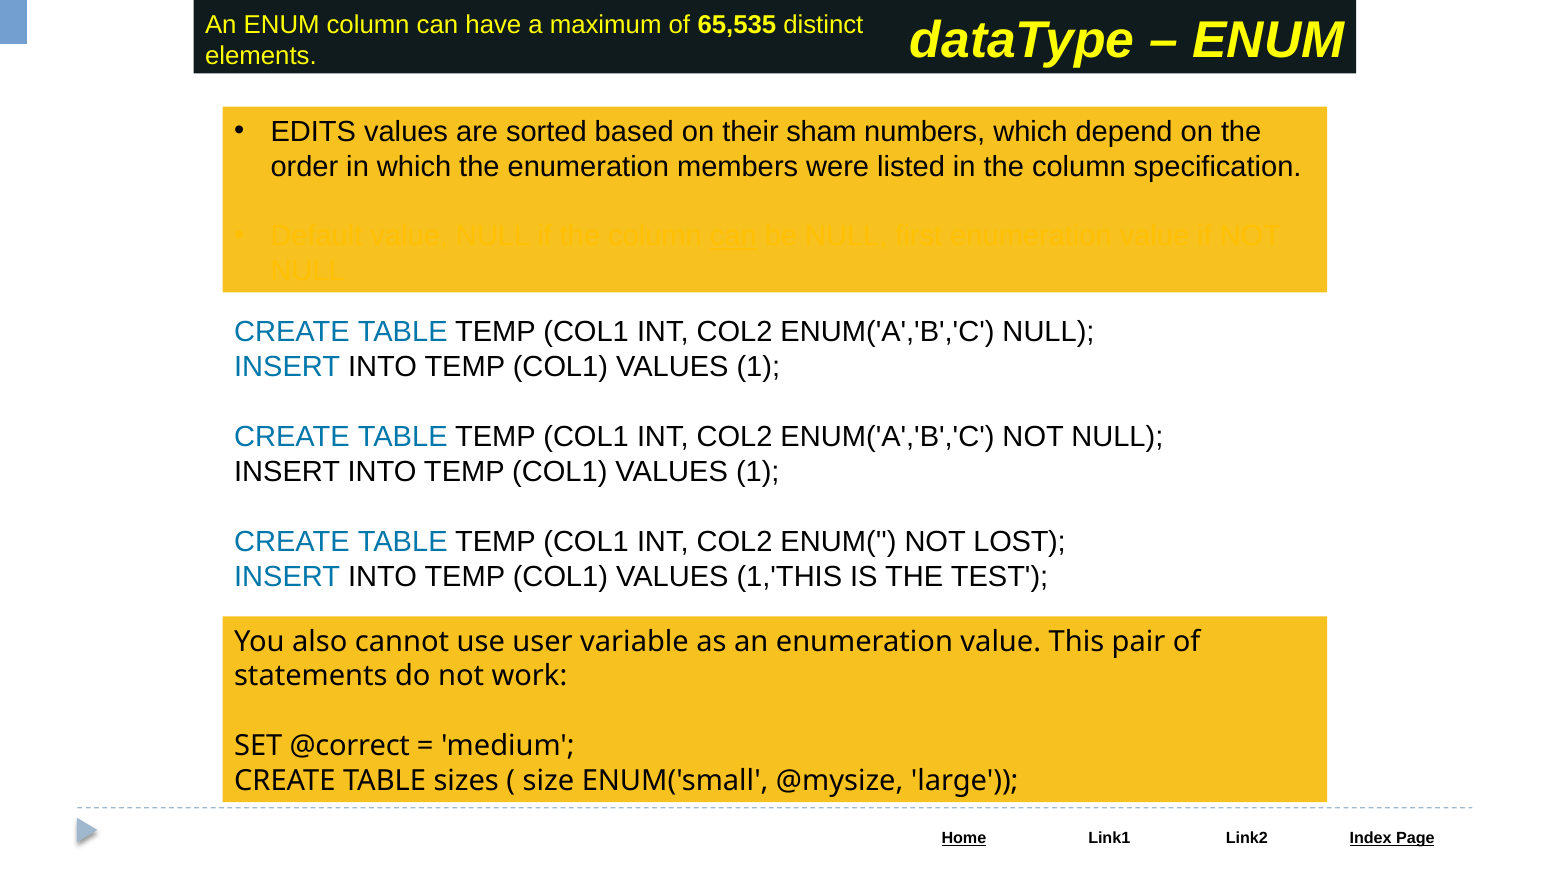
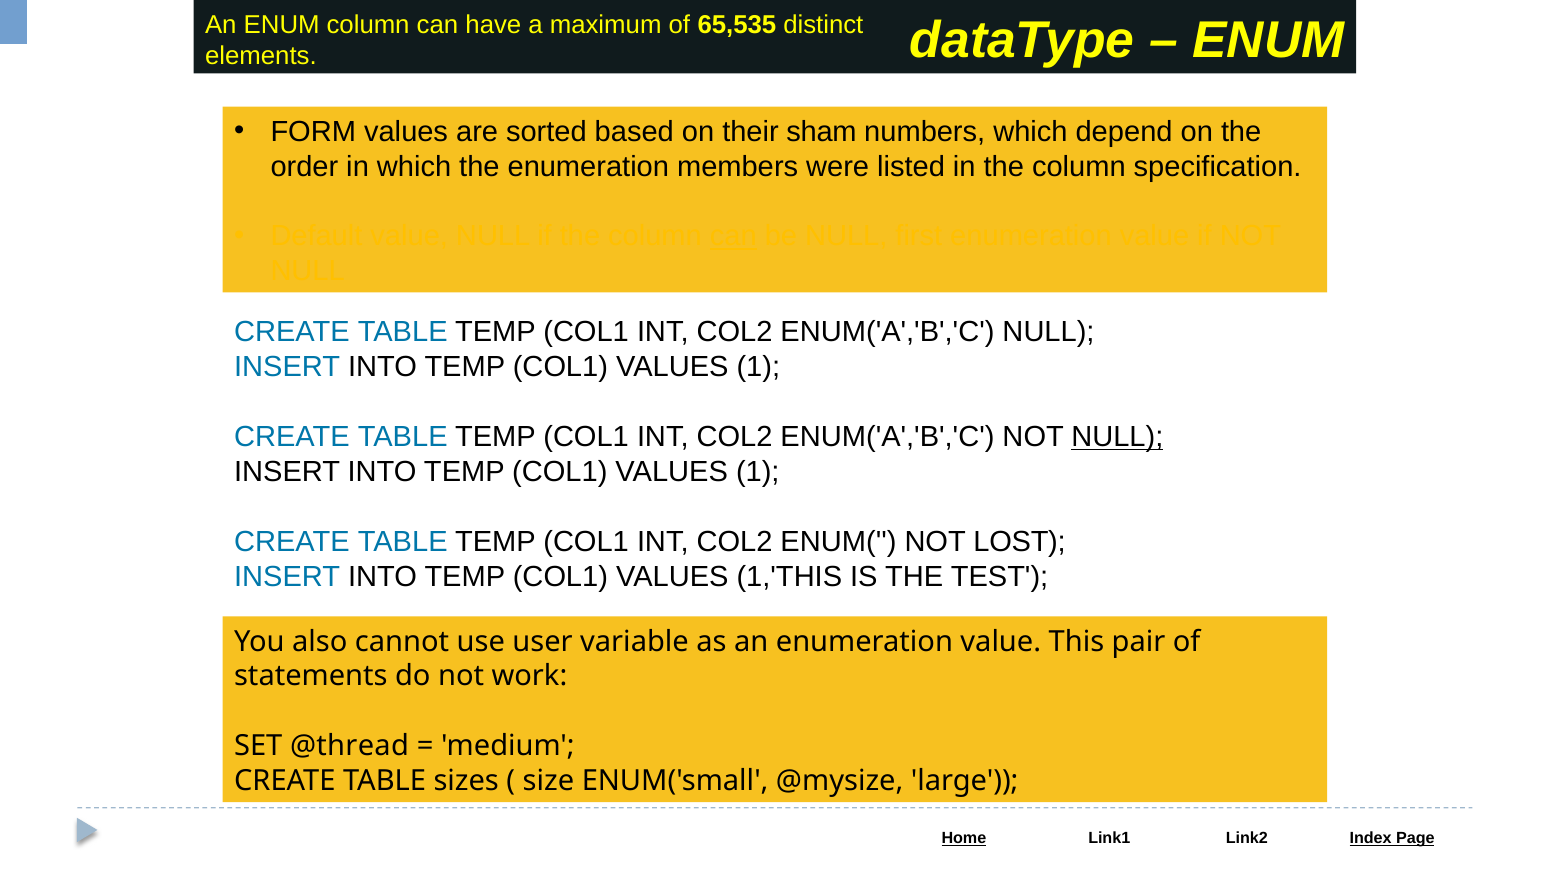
EDITS: EDITS -> FORM (313, 132)
NULL underline: none -> present (1117, 437)
@correct: @correct -> @thread (349, 746)
